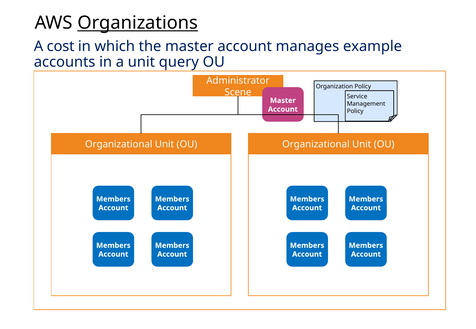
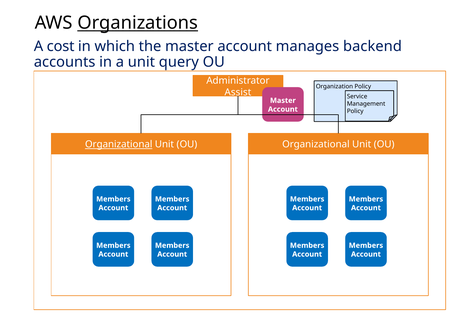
example: example -> backend (372, 46)
Scene: Scene -> Assist (238, 92)
Organizational underline: none -> present (119, 145)
